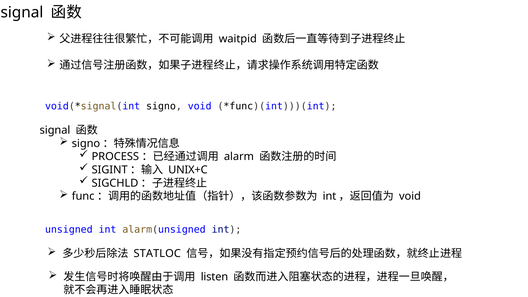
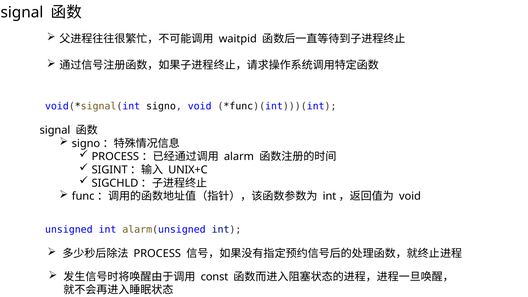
STATLOC: STATLOC -> PROCESS (157, 254)
listen: listen -> const (214, 277)
